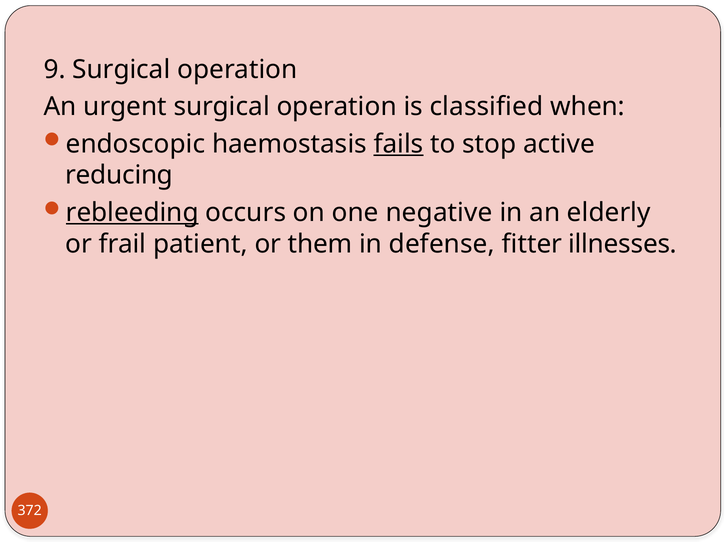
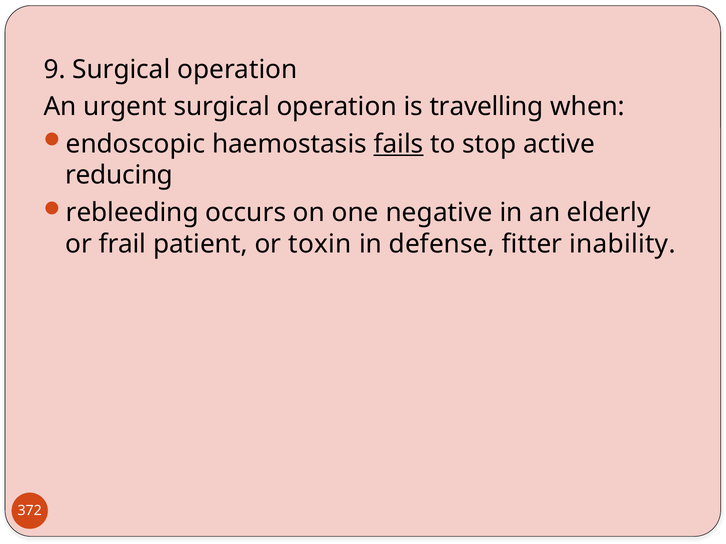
classified: classified -> travelling (487, 107)
rebleeding underline: present -> none (132, 213)
them: them -> toxin (320, 244)
illnesses: illnesses -> inability (622, 244)
